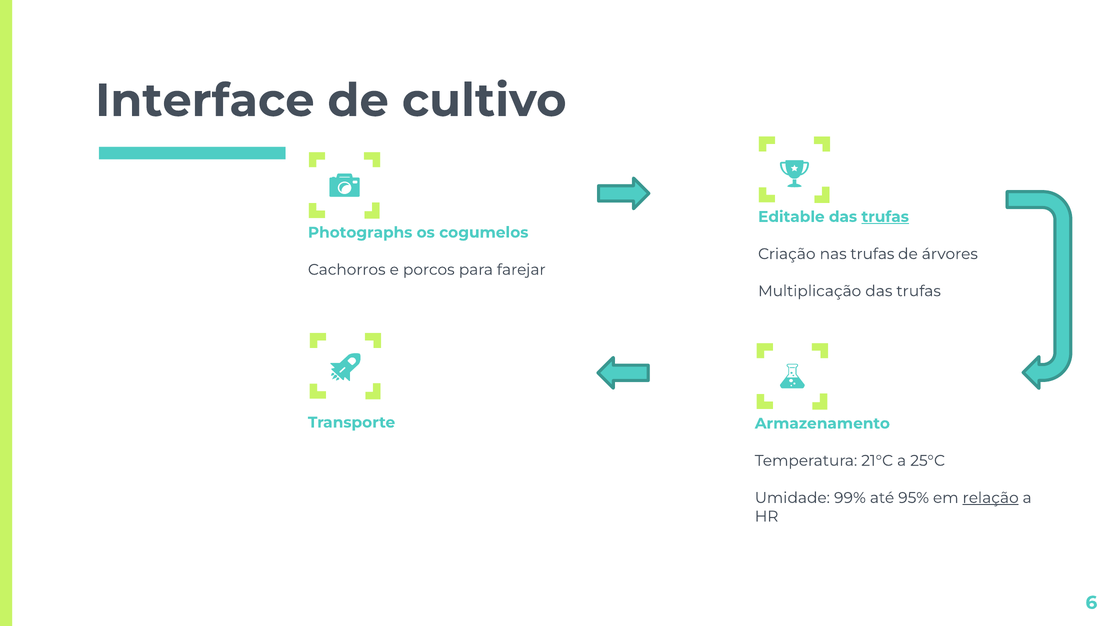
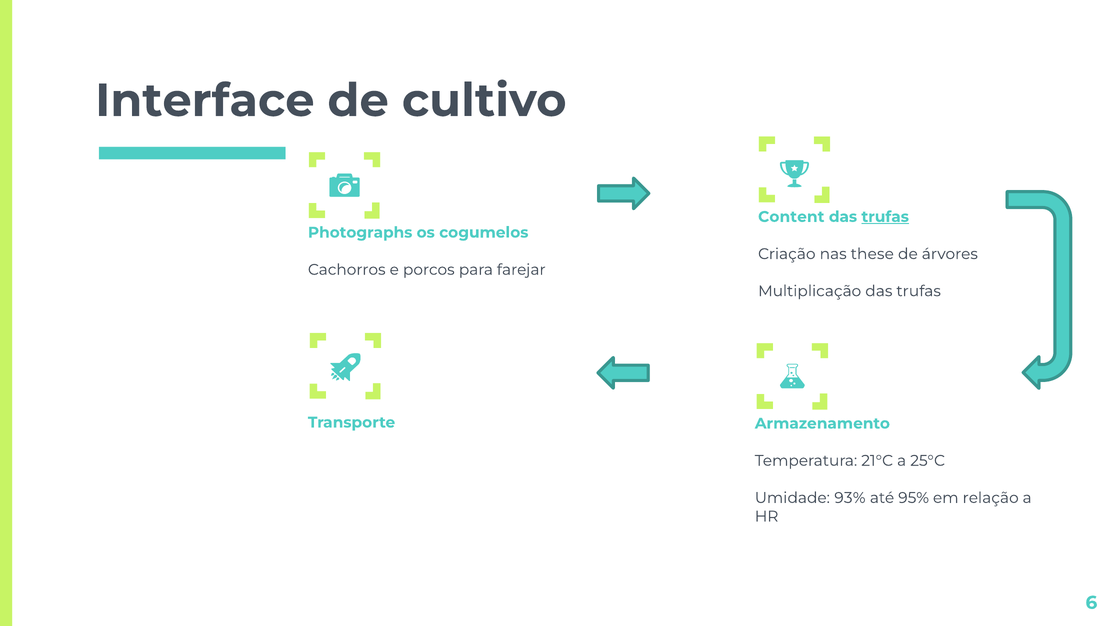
Editable: Editable -> Content (791, 217)
nas trufas: trufas -> these (872, 254)
99%: 99% -> 93% (850, 498)
relação underline: present -> none (991, 498)
